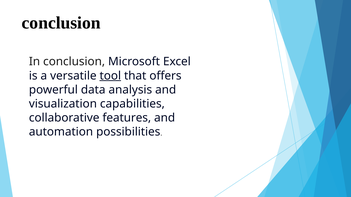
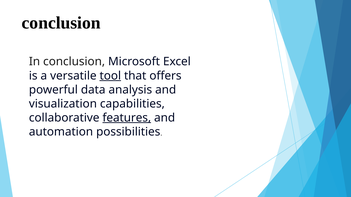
features underline: none -> present (127, 118)
